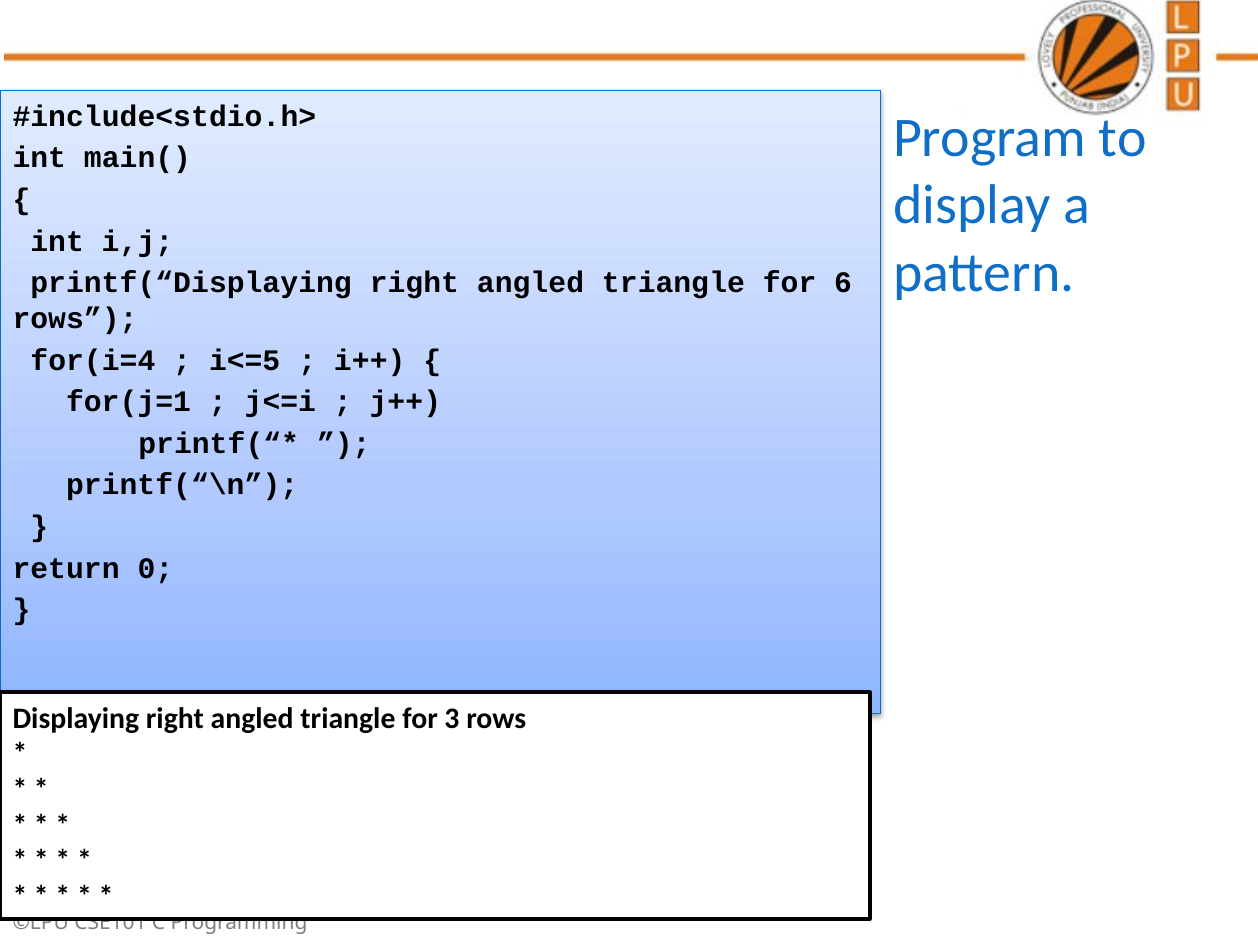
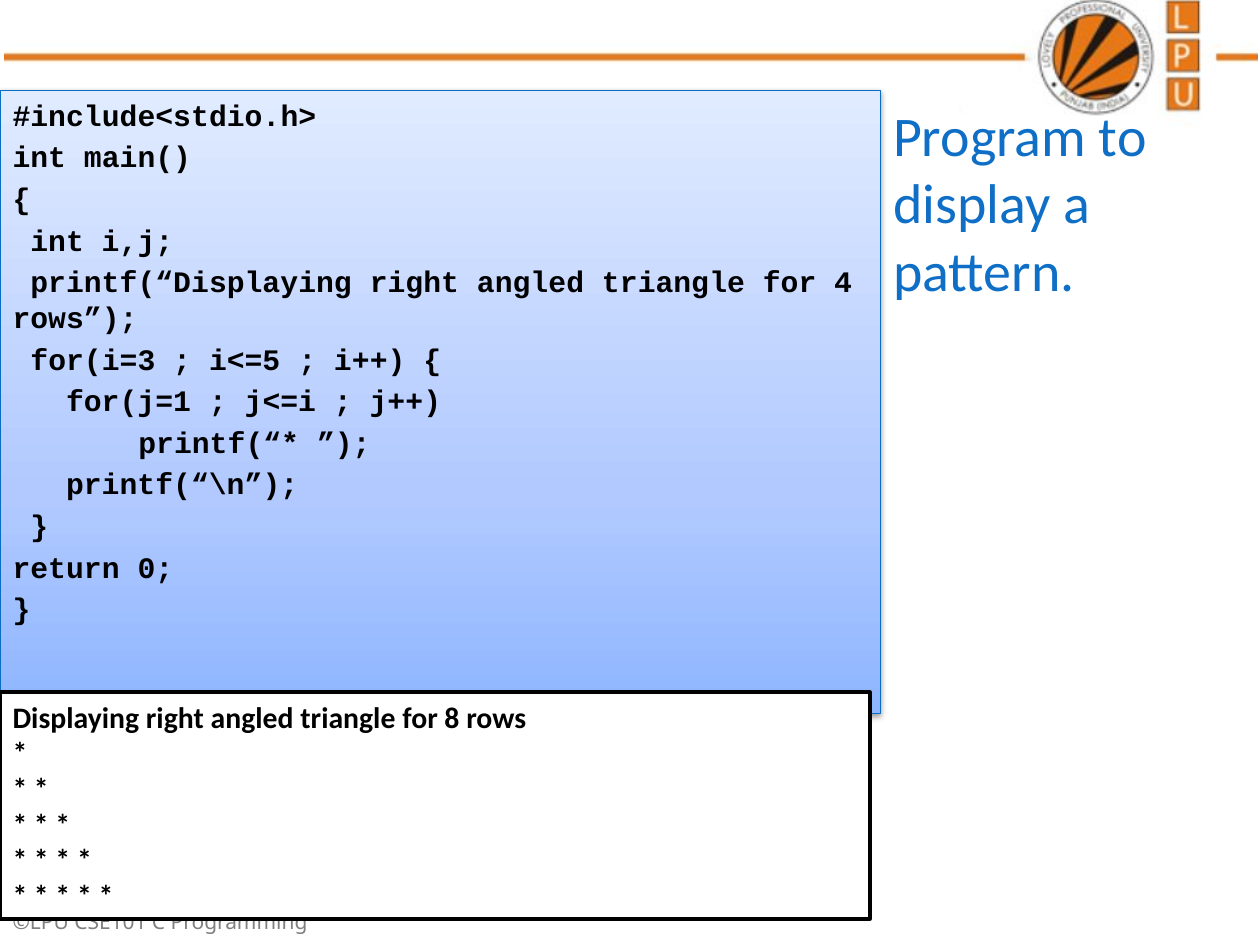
6: 6 -> 4 (843, 283)
for(i=4: for(i=4 -> for(i=3 (93, 360)
3: 3 -> 8 (452, 718)
